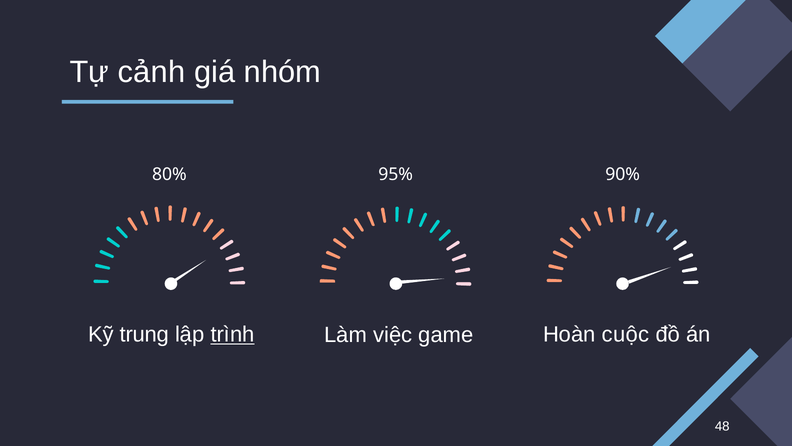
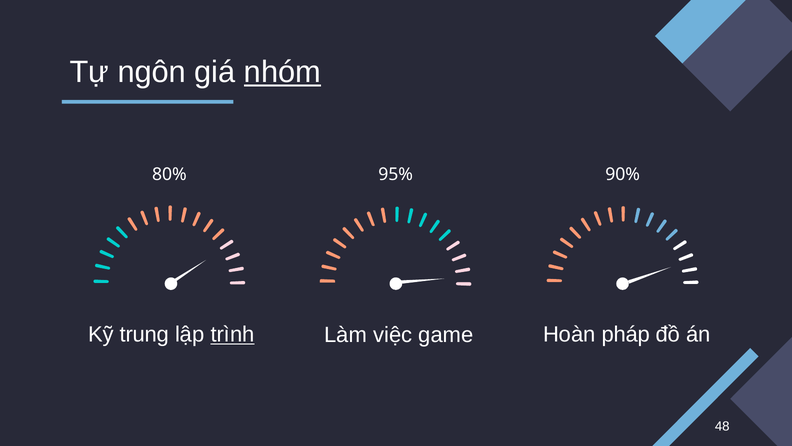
cảnh: cảnh -> ngôn (152, 72)
nhóm underline: none -> present (282, 72)
cuộc: cuộc -> pháp (626, 334)
